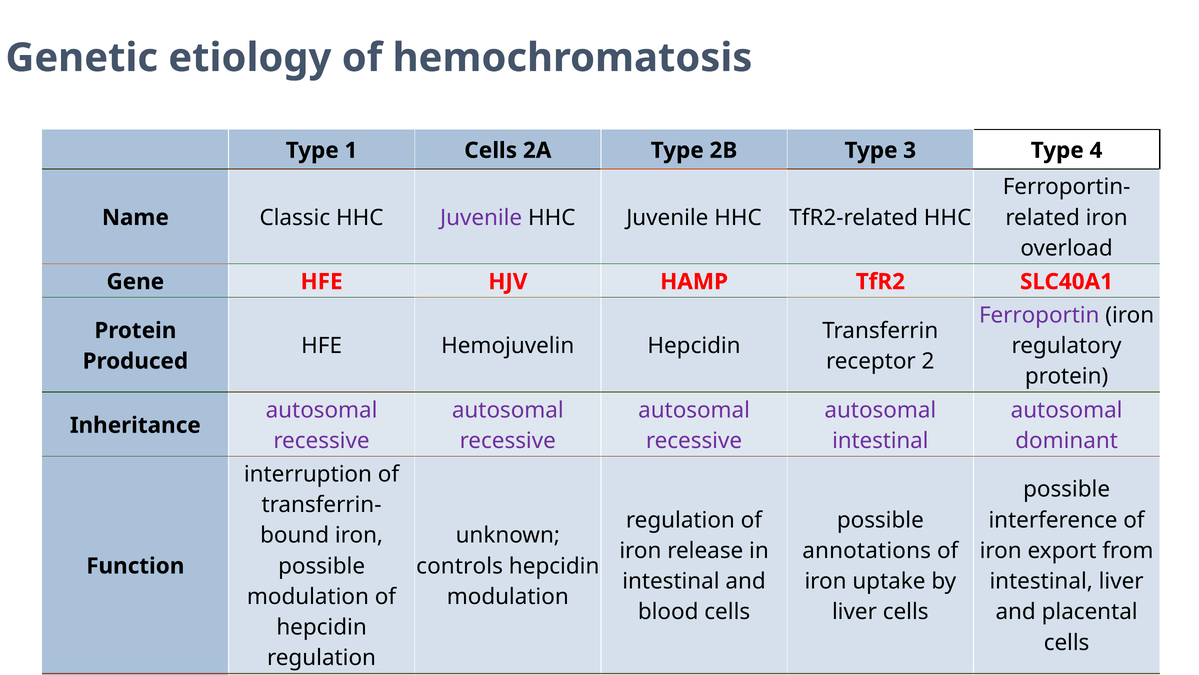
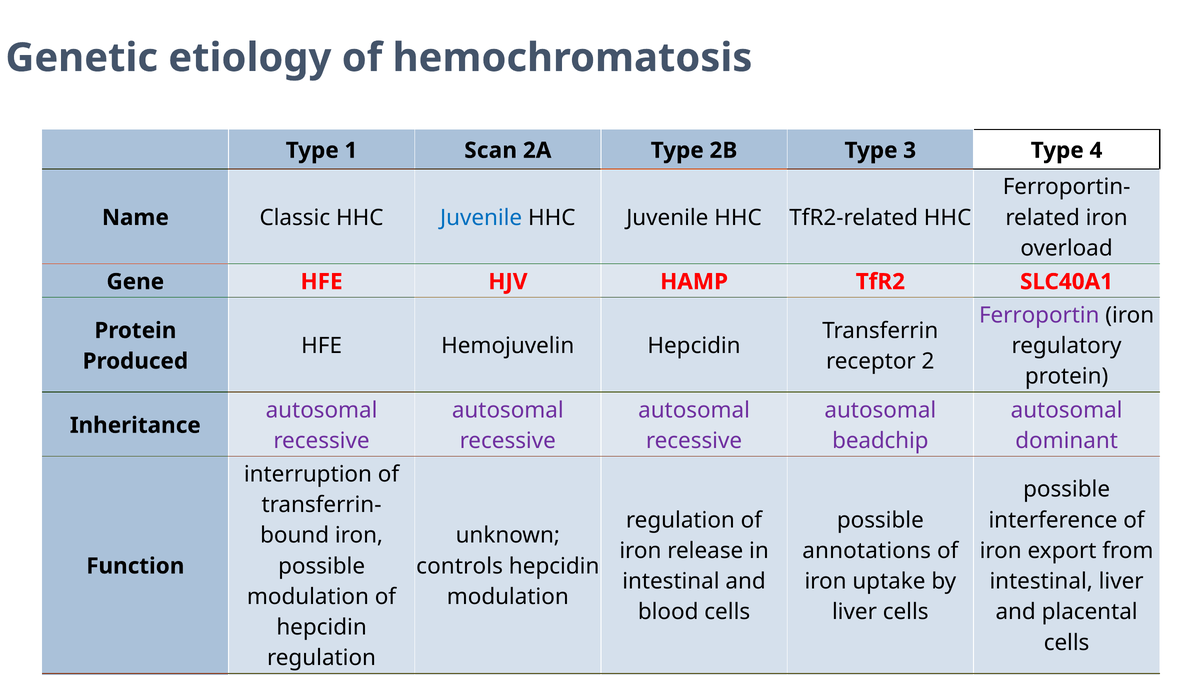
1 Cells: Cells -> Scan (491, 150)
Juvenile colour: purple -> blue (481, 217)
intestinal: intestinal -> beadchip (880, 440)
